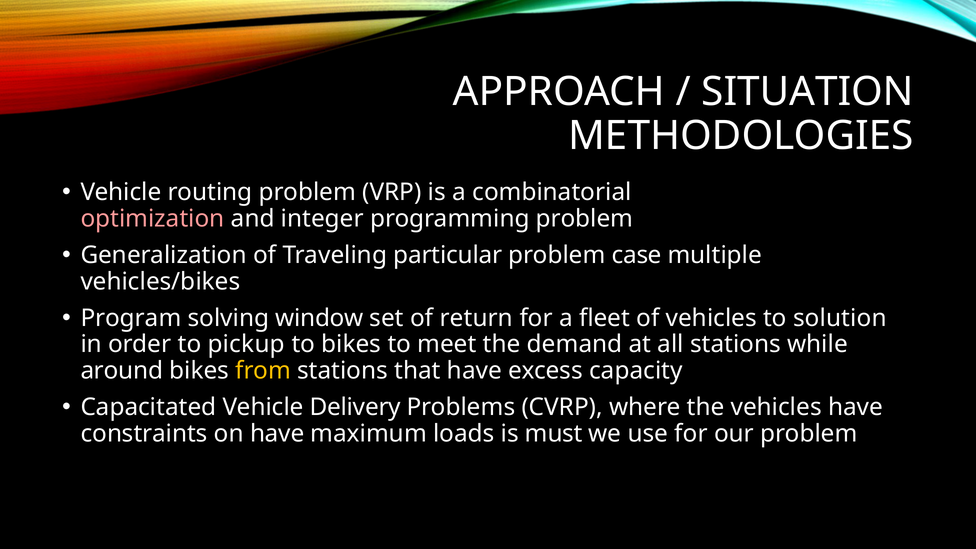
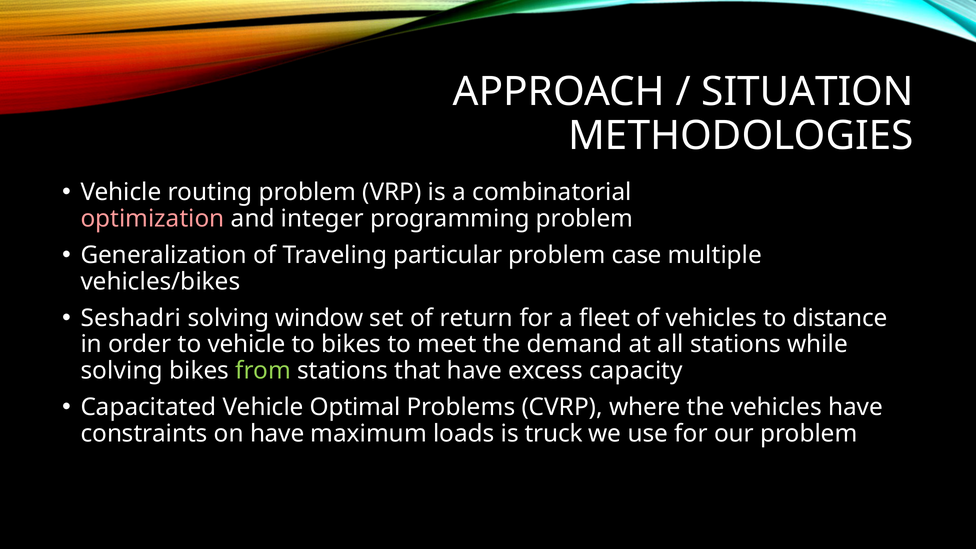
Program: Program -> Seshadri (131, 318)
solution: solution -> distance (840, 318)
to pickup: pickup -> vehicle (247, 344)
around: around -> solving (122, 371)
from colour: yellow -> light green (263, 371)
Delivery: Delivery -> Optimal (355, 407)
must: must -> truck (554, 434)
